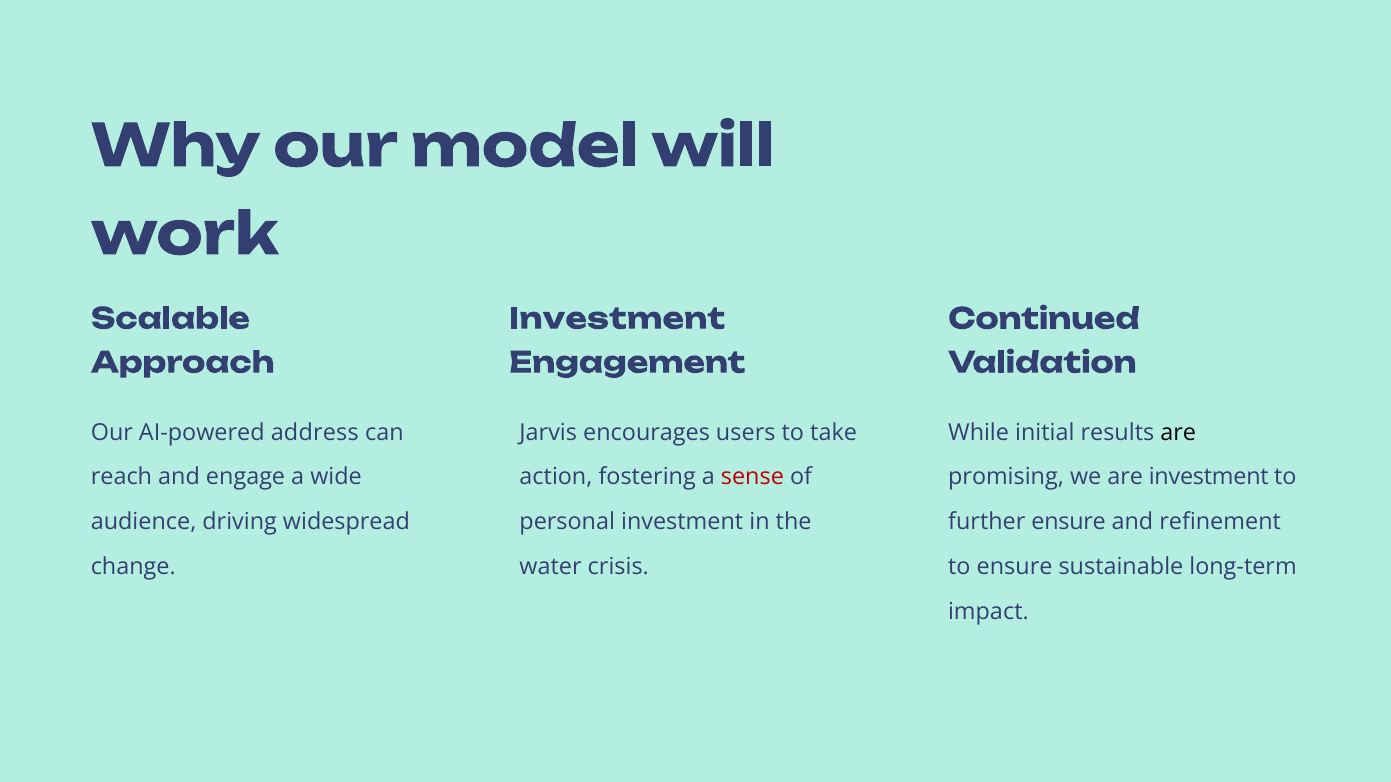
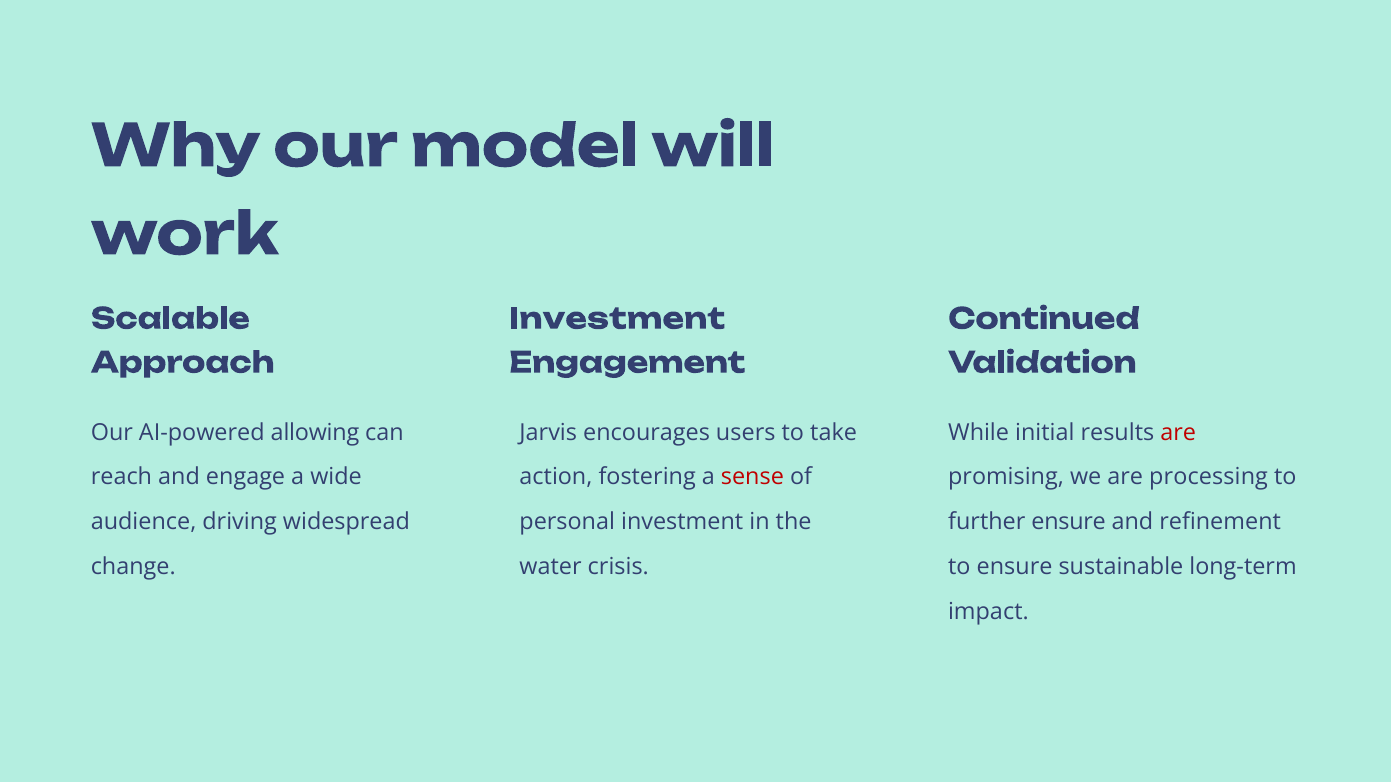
address: address -> allowing (315, 433)
are colour: black -> red (1178, 433)
are investment: investment -> processing (1209, 477)
